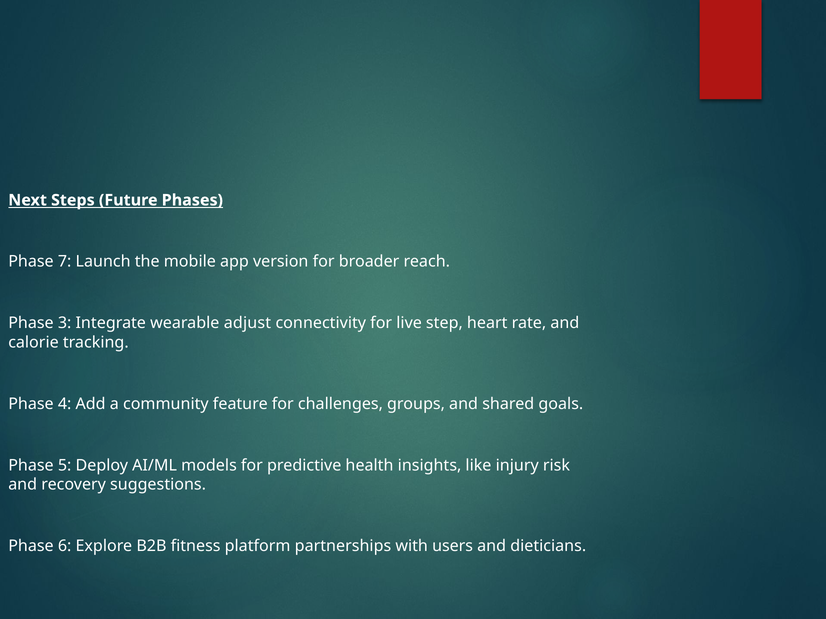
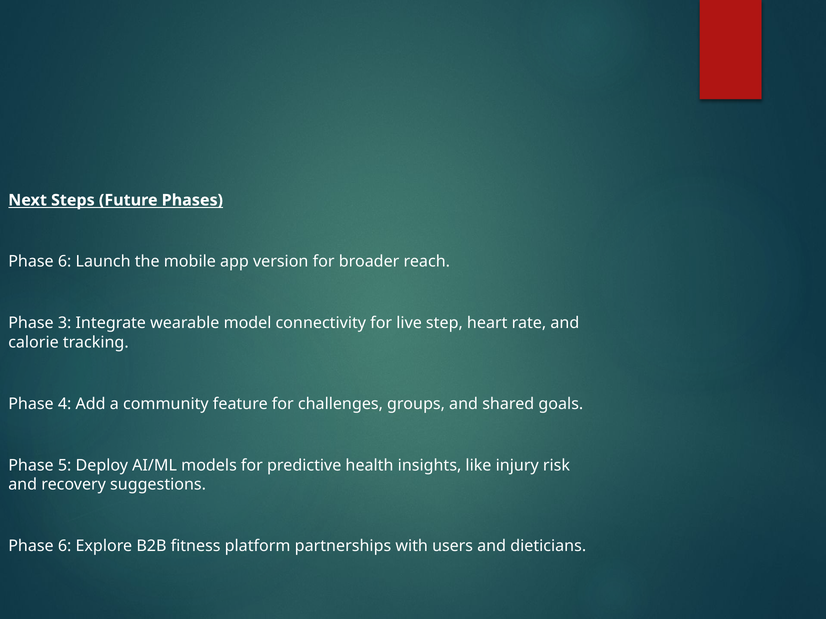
7: 7 -> 6 (65, 262)
adjust: adjust -> model (248, 323)
